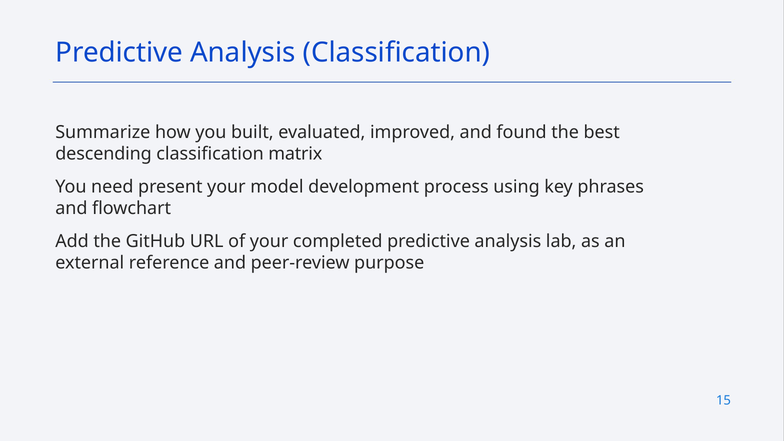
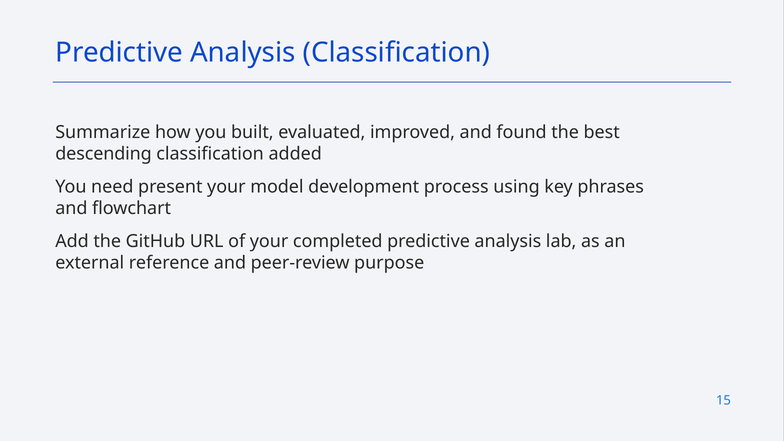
matrix: matrix -> added (295, 154)
